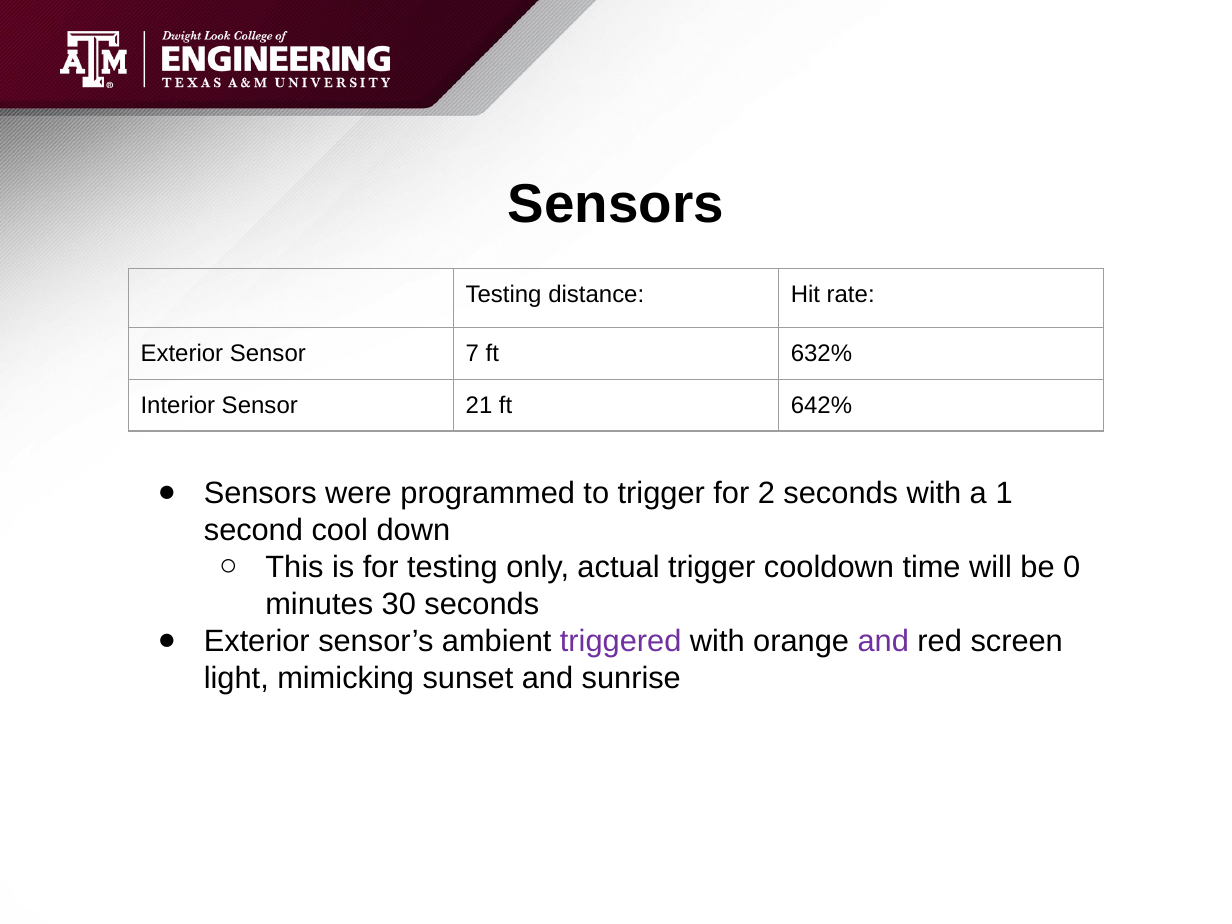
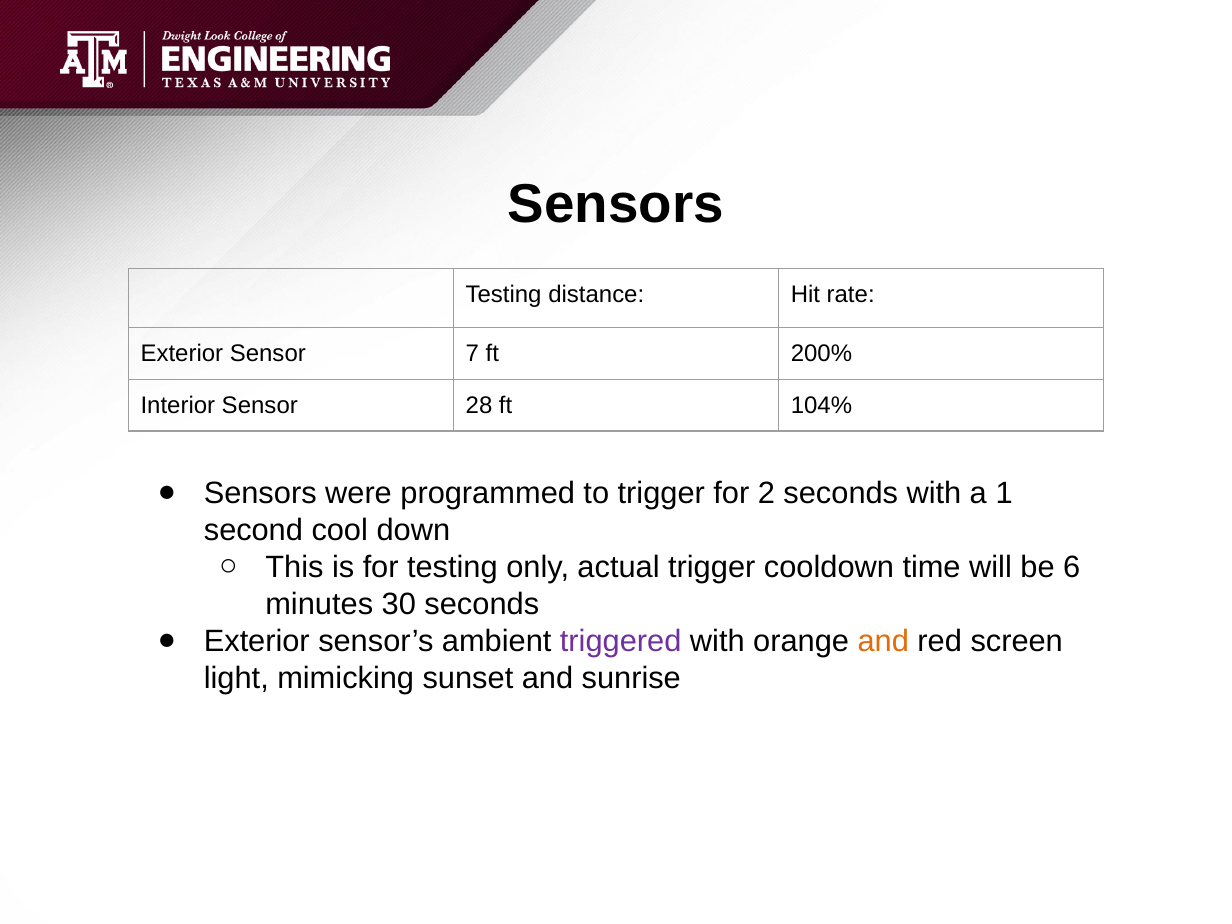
632%: 632% -> 200% (821, 354)
21: 21 -> 28 (479, 406)
642%: 642% -> 104% (821, 406)
0: 0 -> 6 (1072, 567)
and colour: purple -> orange (883, 641)
